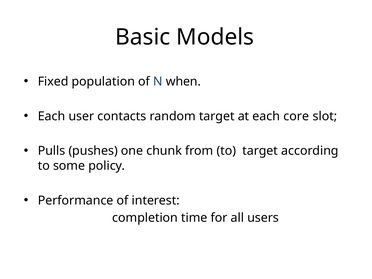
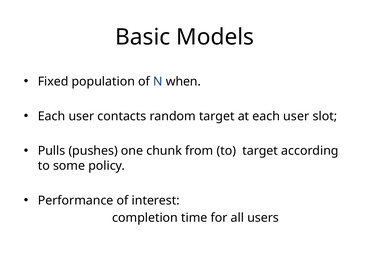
at each core: core -> user (296, 116)
